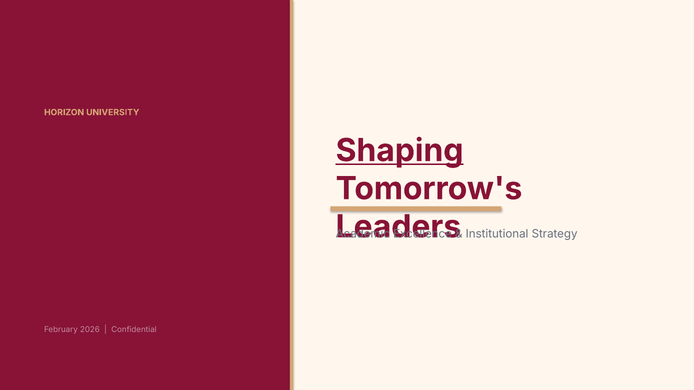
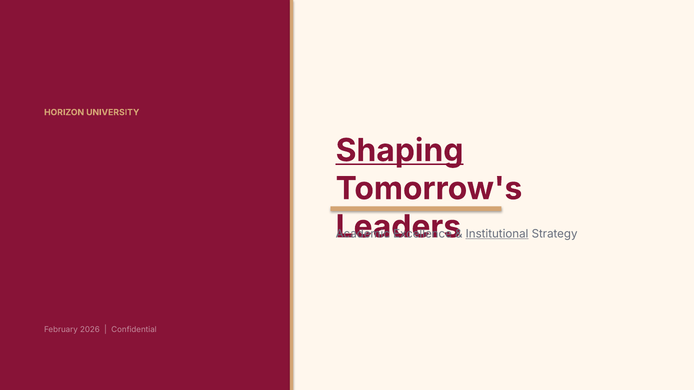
Institutional underline: none -> present (497, 234)
